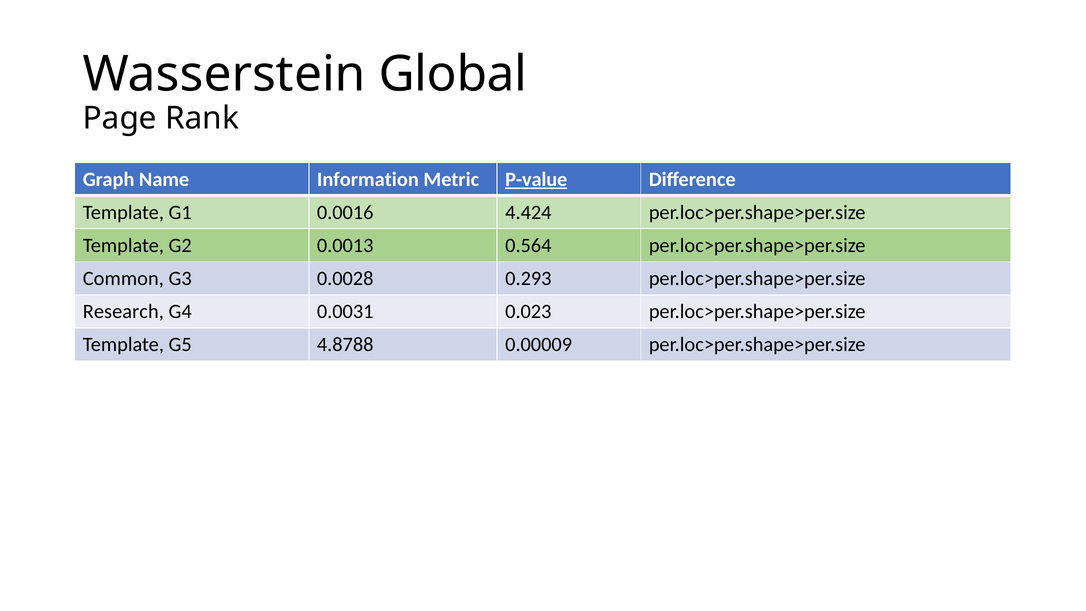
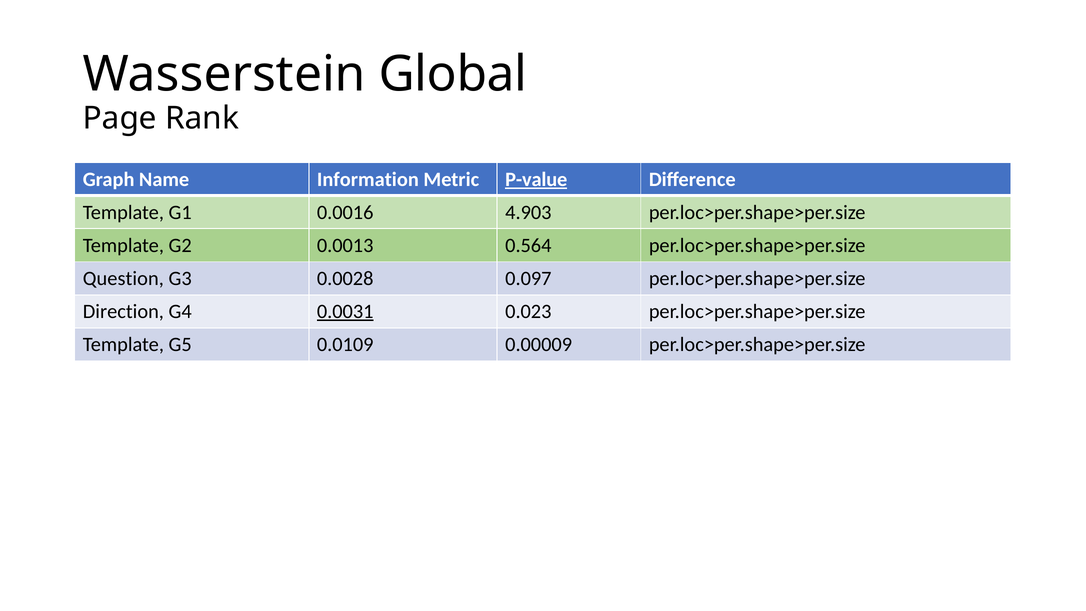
4.424: 4.424 -> 4.903 (528, 212)
Common: Common -> Question (123, 278)
0.293: 0.293 -> 0.097 (528, 278)
Research: Research -> Direction (123, 311)
0.0031 underline: none -> present (345, 311)
4.8788: 4.8788 -> 0.0109 (345, 345)
